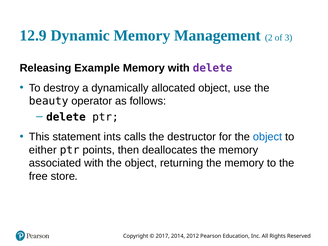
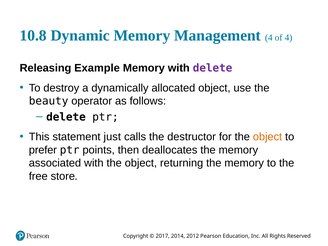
12.9: 12.9 -> 10.8 (33, 36)
Management 2: 2 -> 4 (269, 38)
of 3: 3 -> 4 (288, 38)
ints: ints -> just (112, 137)
object colour: blue -> orange (267, 137)
either: either -> prefer (43, 150)
